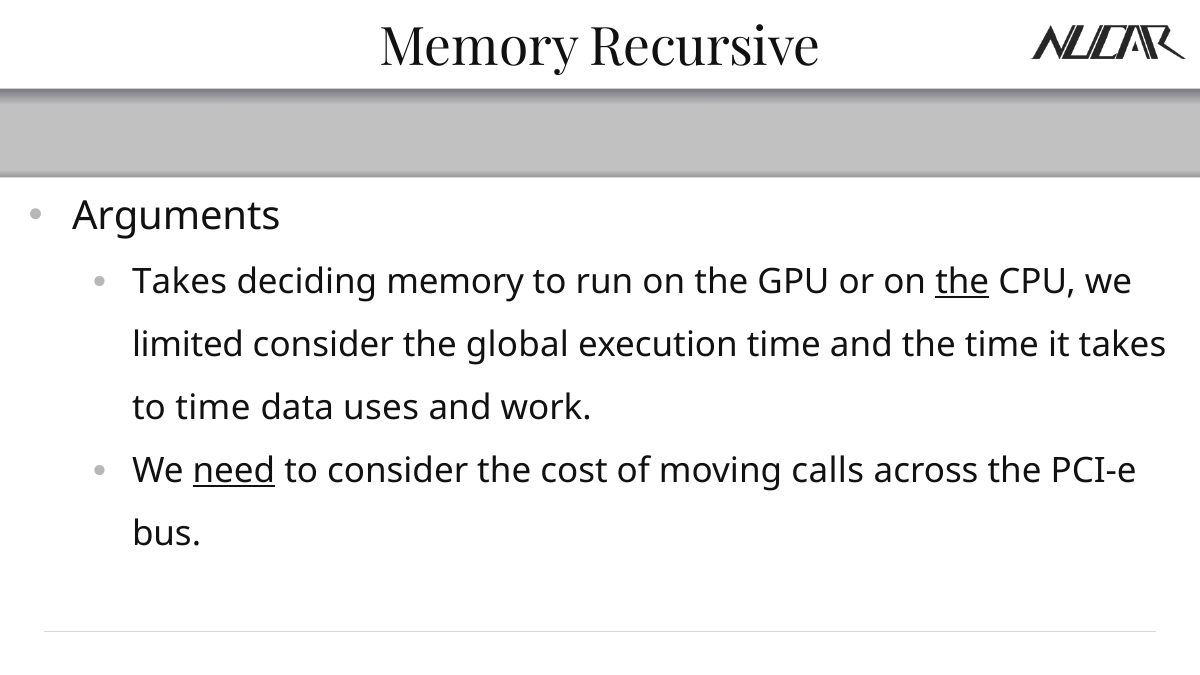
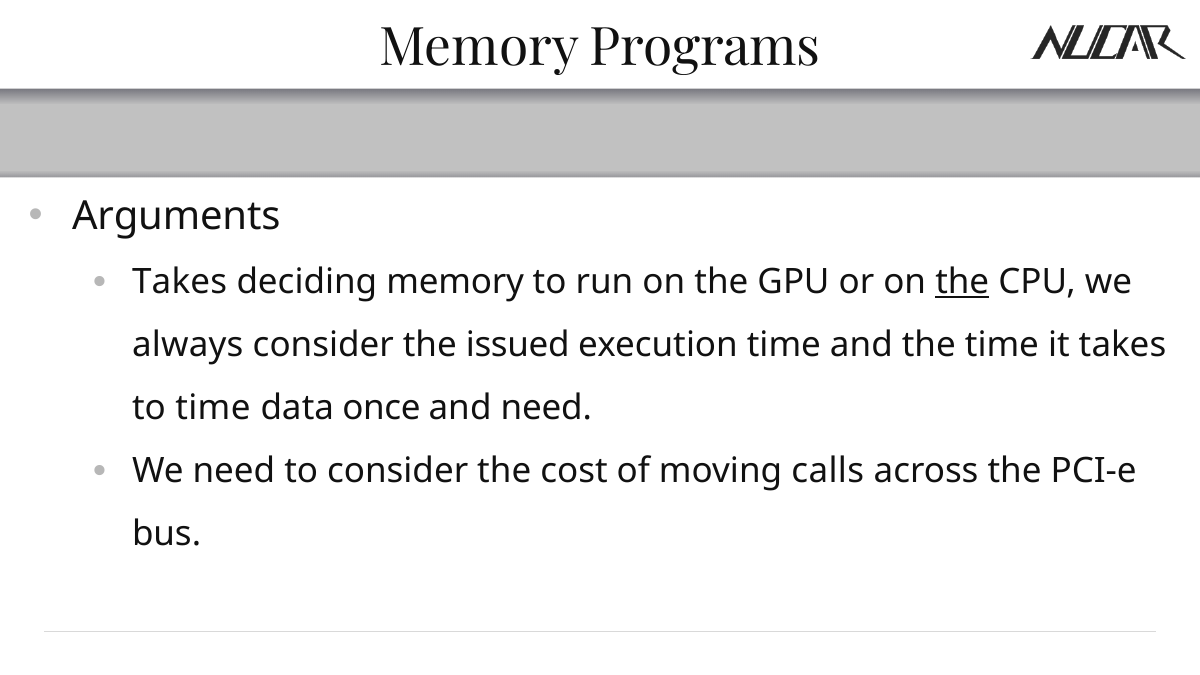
Recursive: Recursive -> Programs (705, 48)
limited: limited -> always (188, 345)
global: global -> issued (518, 345)
uses: uses -> once (381, 408)
and work: work -> need (546, 408)
need underline: present -> none (234, 471)
